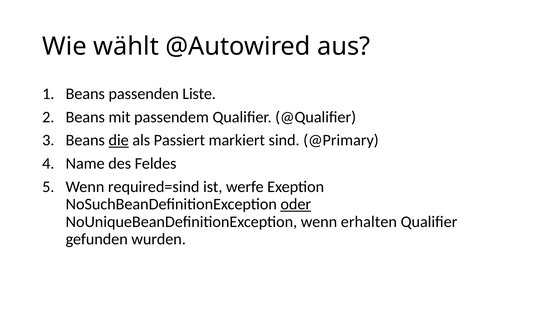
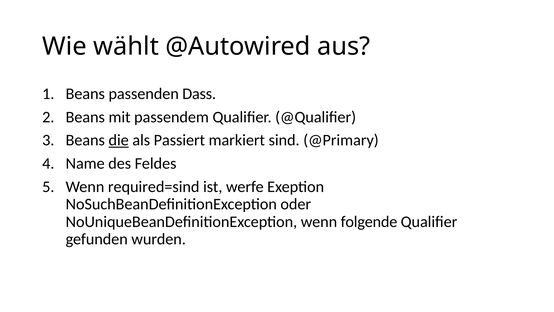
Liste: Liste -> Dass (199, 94)
oder underline: present -> none (296, 204)
erhalten: erhalten -> folgende (369, 221)
